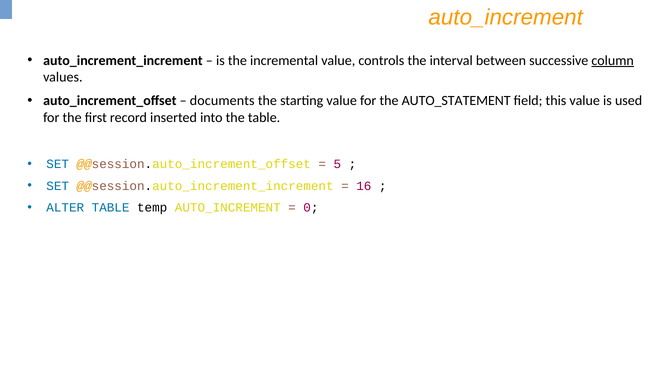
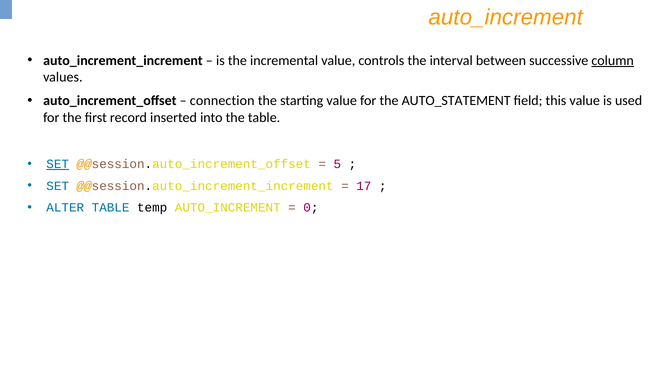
documents: documents -> connection (222, 101)
SET underline: none -> present (58, 164)
16: 16 -> 17 (364, 186)
